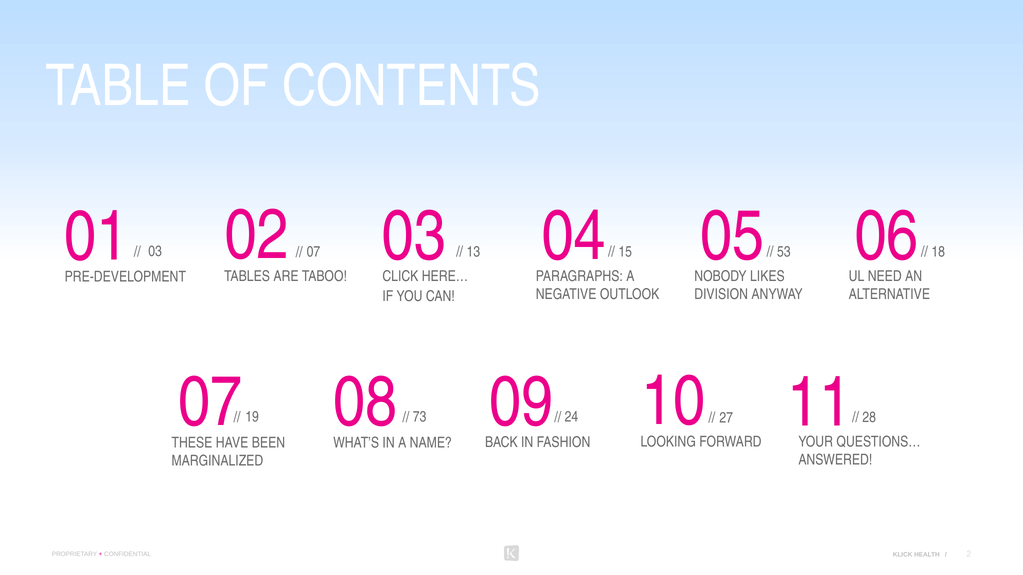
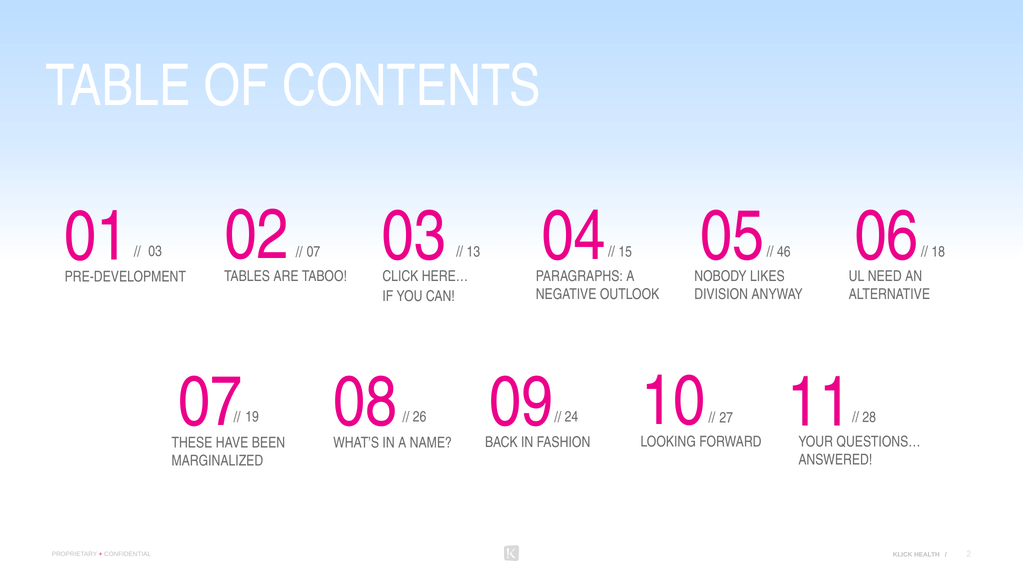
53: 53 -> 46 (784, 252)
73: 73 -> 26 (420, 417)
